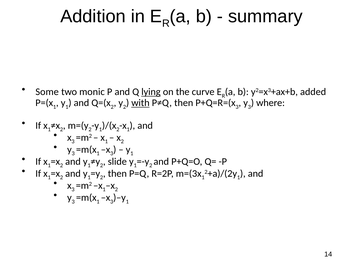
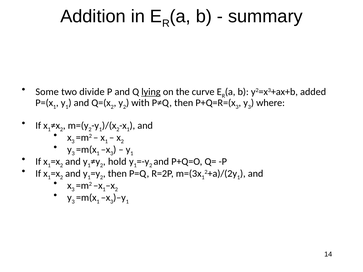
monic: monic -> divide (92, 92)
with underline: present -> none (140, 103)
slide: slide -> hold (117, 162)
